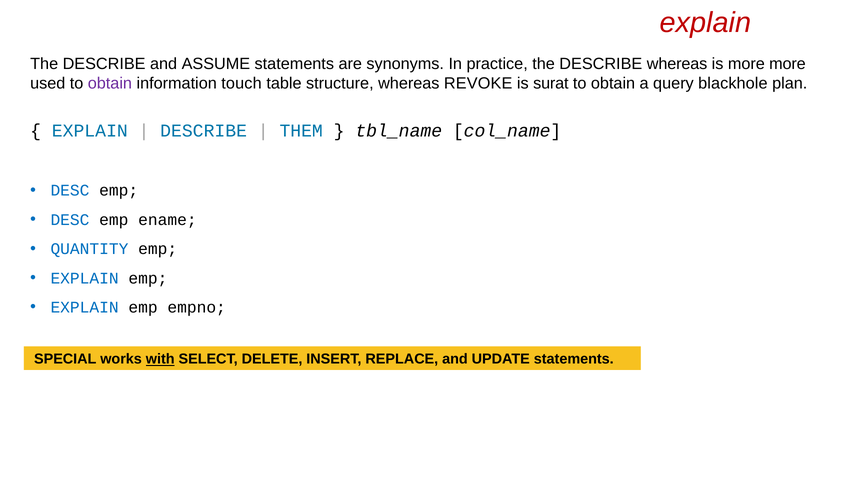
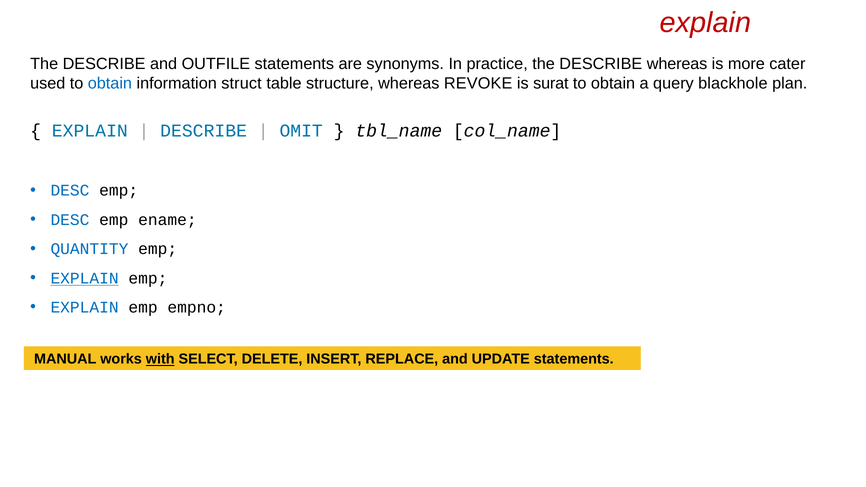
ASSUME: ASSUME -> OUTFILE (216, 64)
more more: more -> cater (787, 64)
obtain colour: purple -> blue (110, 83)
touch: touch -> struct (242, 83)
THEM: THEM -> OMIT (301, 131)
EXPLAIN underline: none -> present (85, 278)
SPECIAL: SPECIAL -> MANUAL (65, 359)
